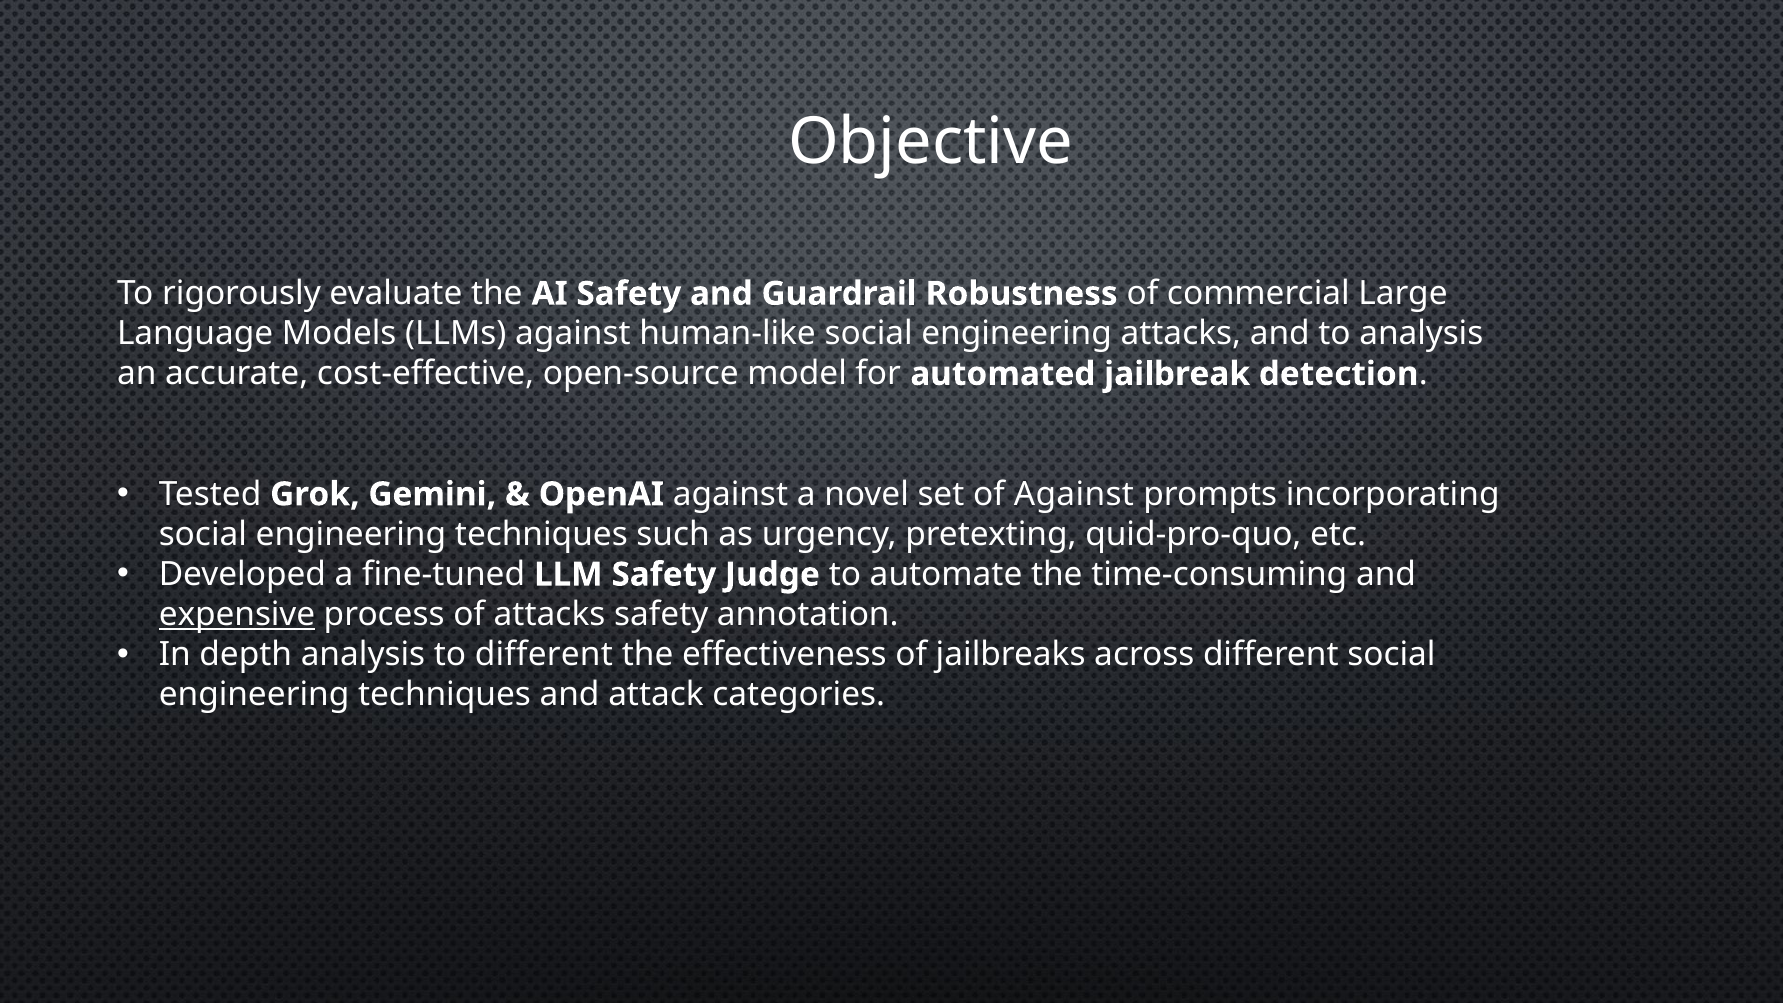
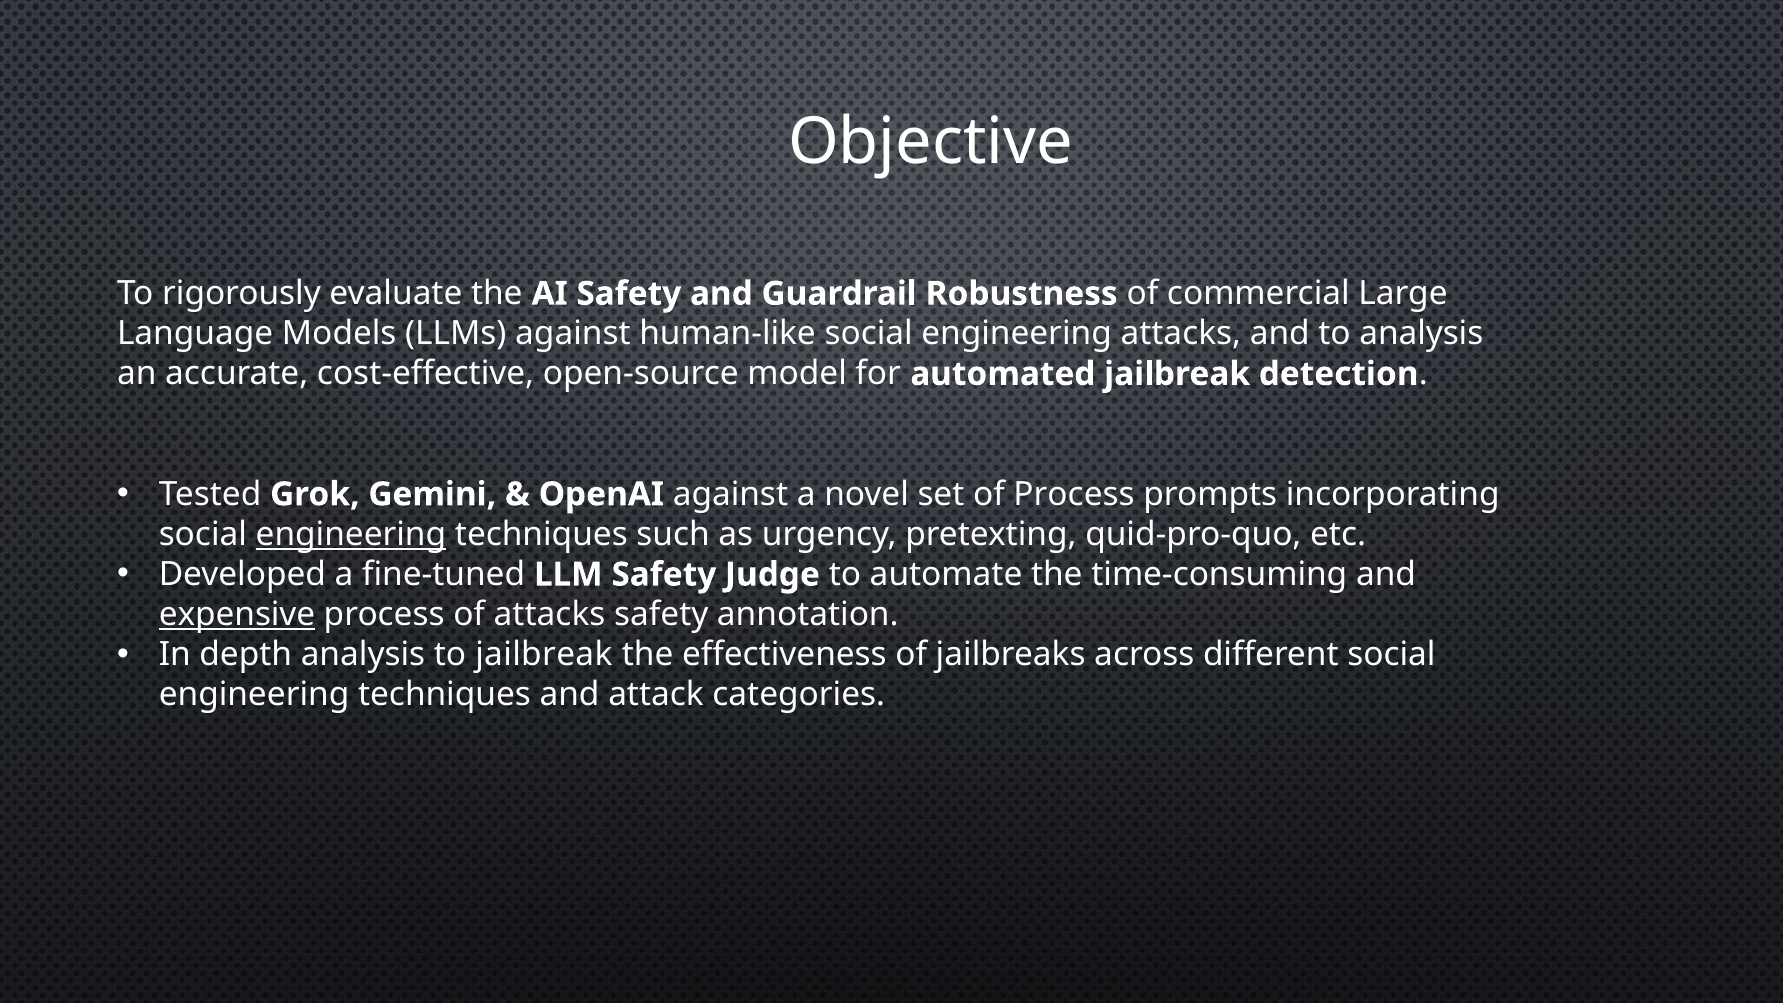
of Against: Against -> Process (1074, 494)
engineering underline: none -> present (351, 534)
to different: different -> jailbreak (544, 655)
